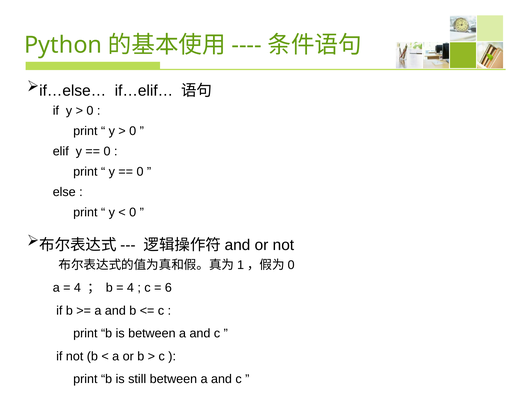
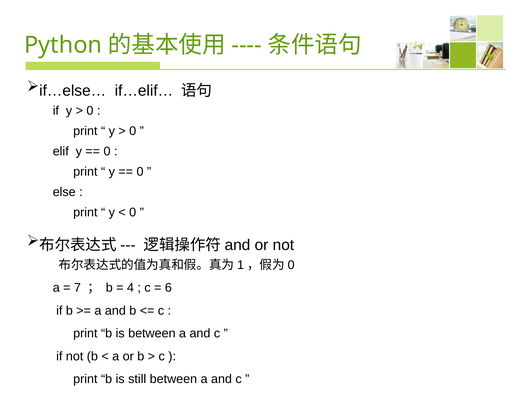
4: 4 -> 7 (77, 287)
